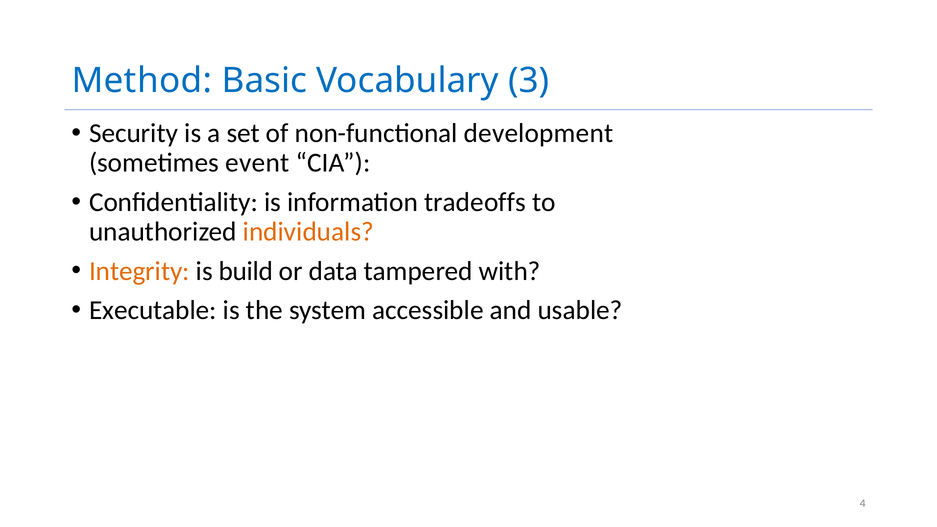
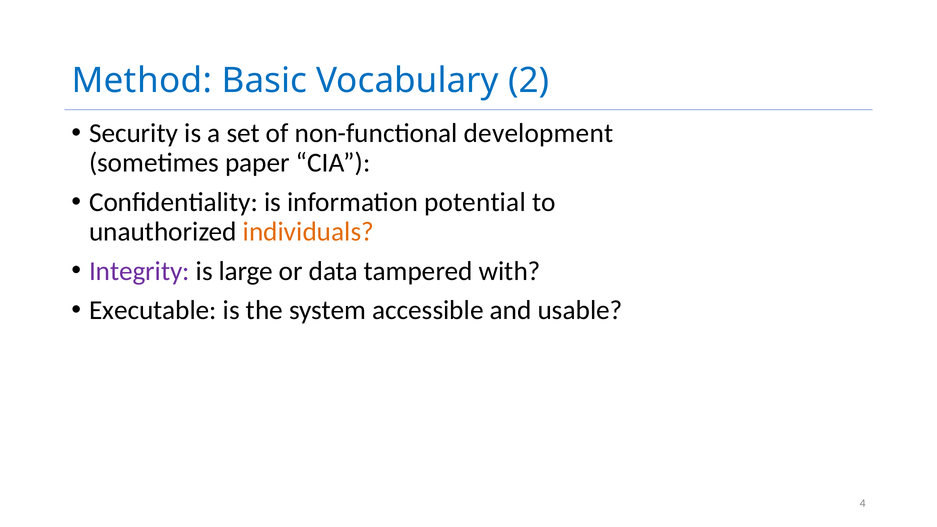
3: 3 -> 2 (529, 81)
event: event -> paper (257, 163)
tradeoffs: tradeoffs -> potential (475, 202)
Integrity colour: orange -> purple (139, 271)
build: build -> large (246, 271)
